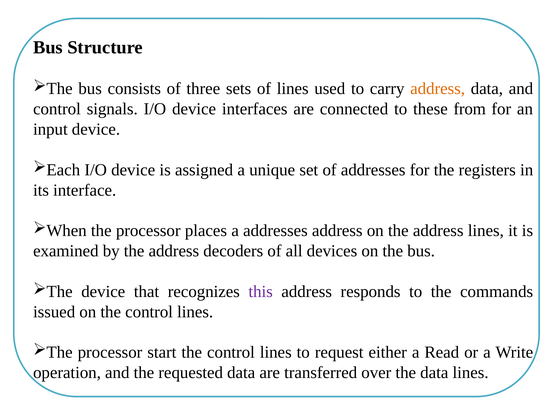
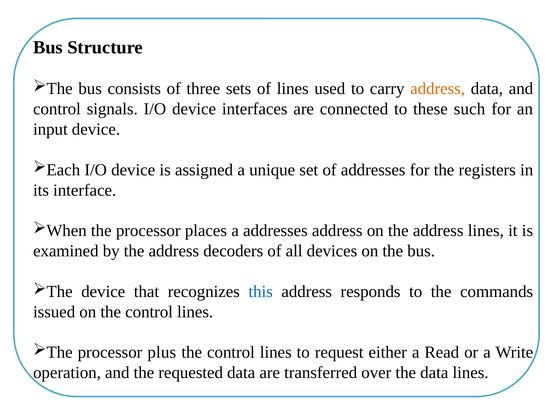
from: from -> such (470, 109)
this colour: purple -> blue (261, 291)
start: start -> plus (162, 352)
